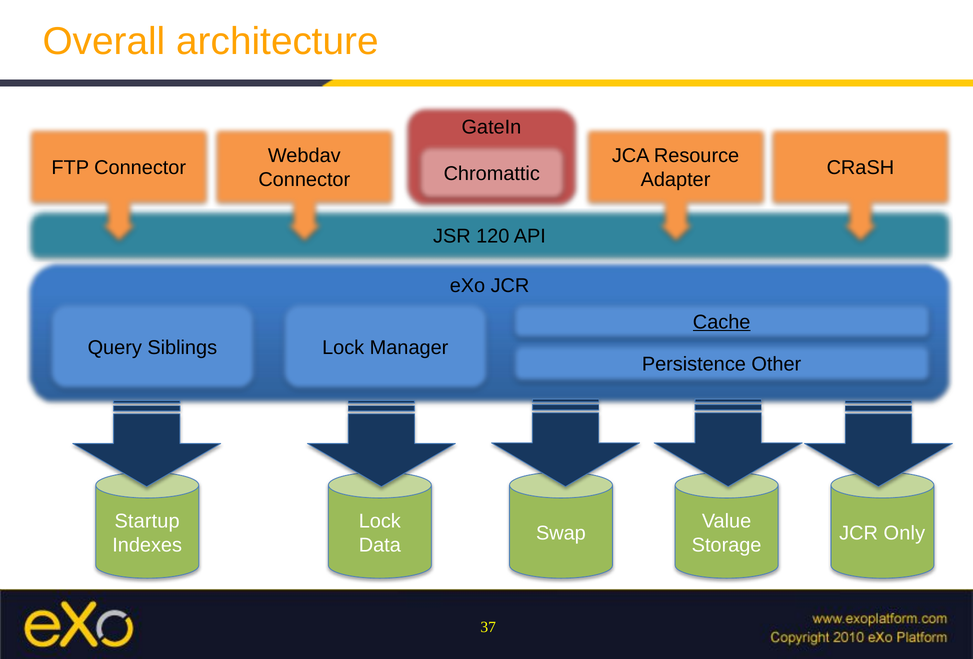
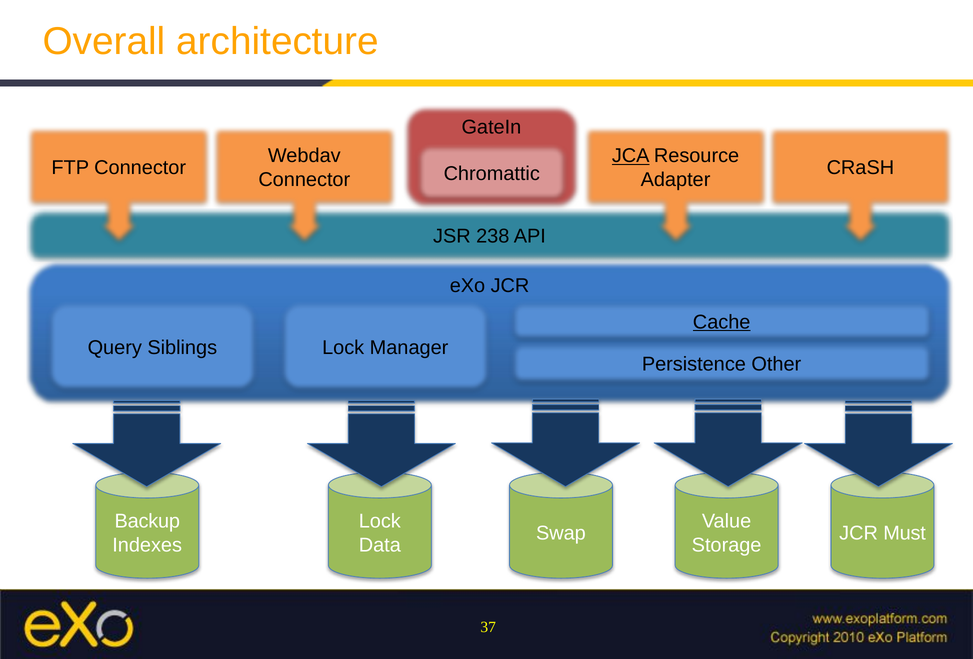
JCA underline: none -> present (631, 156)
120: 120 -> 238 (493, 236)
Startup: Startup -> Backup (147, 521)
Only: Only -> Must (905, 533)
